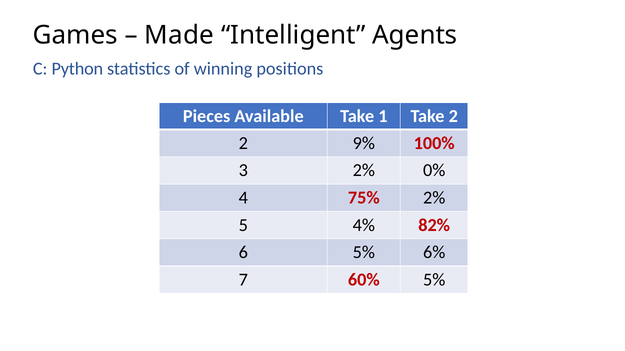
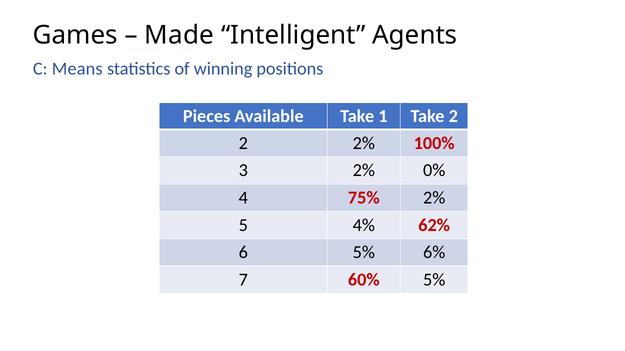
Python: Python -> Means (77, 69)
9%: 9% -> 2% (364, 143)
82%: 82% -> 62% (434, 225)
